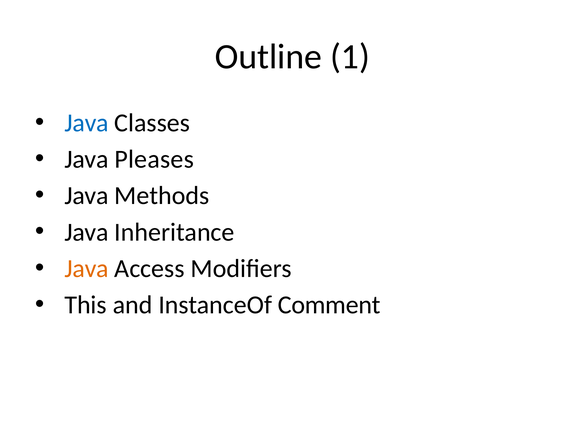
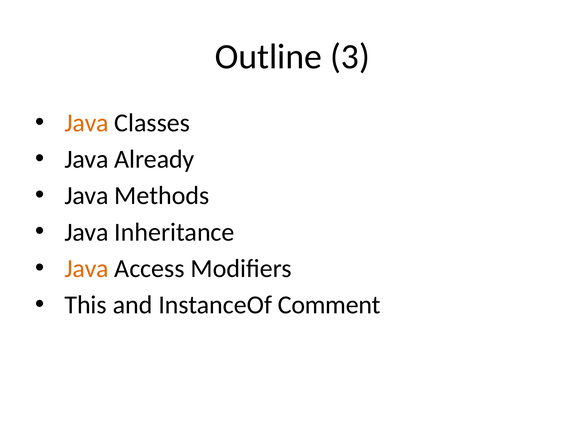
1: 1 -> 3 (350, 57)
Java colour: blue -> orange (87, 123)
Pleases: Pleases -> Already (154, 159)
